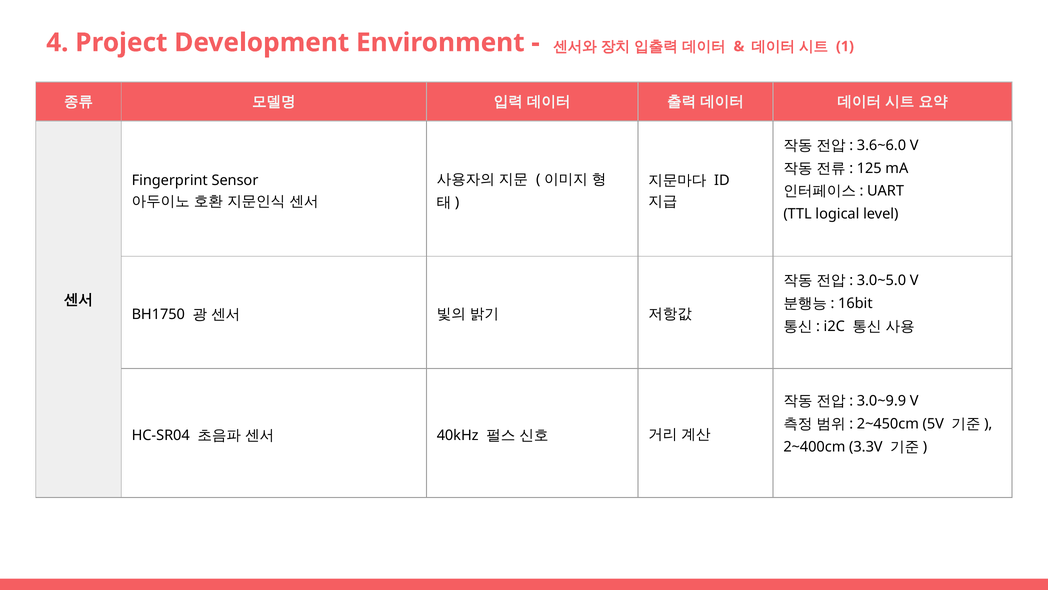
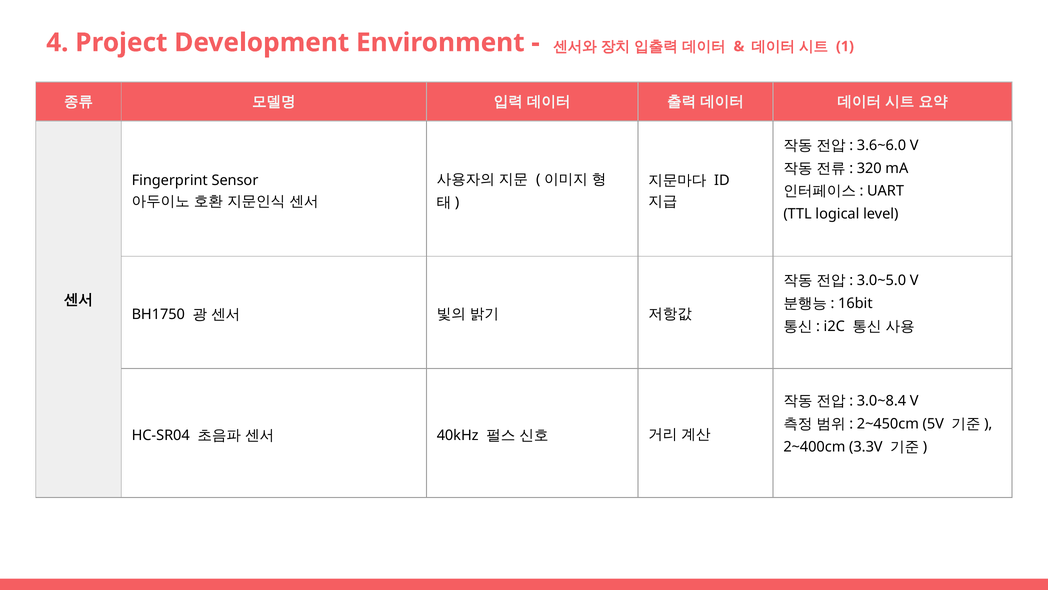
125: 125 -> 320 (869, 168)
3.0~9.9: 3.0~9.9 -> 3.0~8.4 (881, 401)
